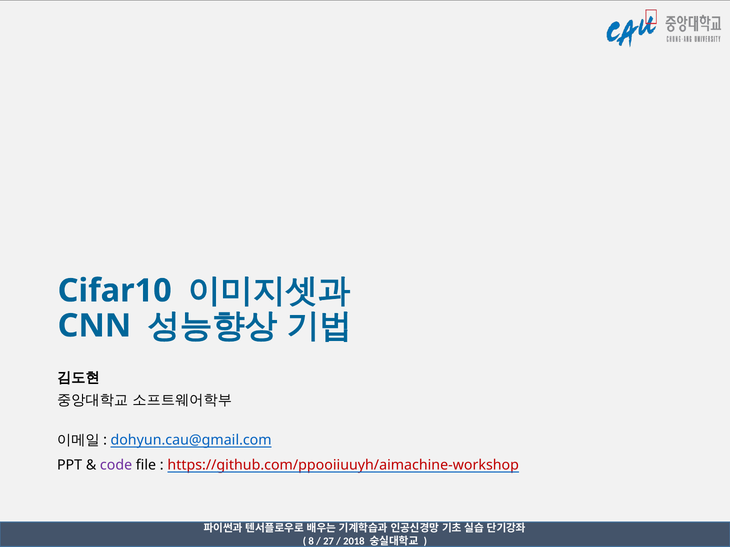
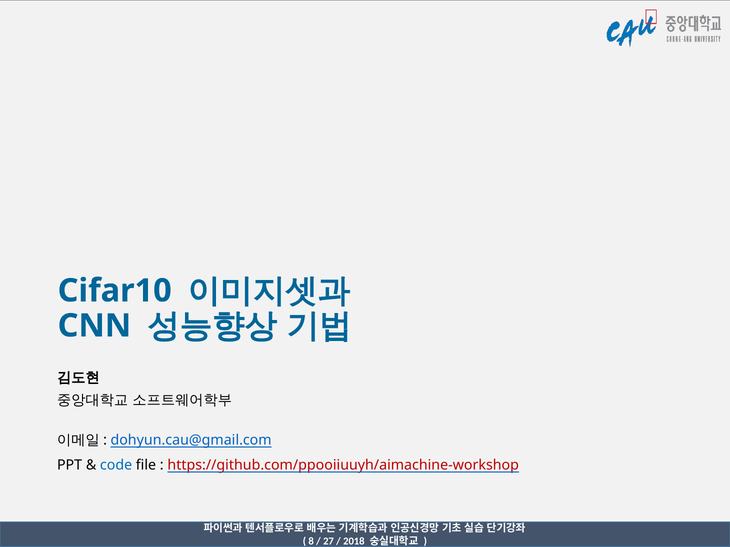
code colour: purple -> blue (116, 466)
